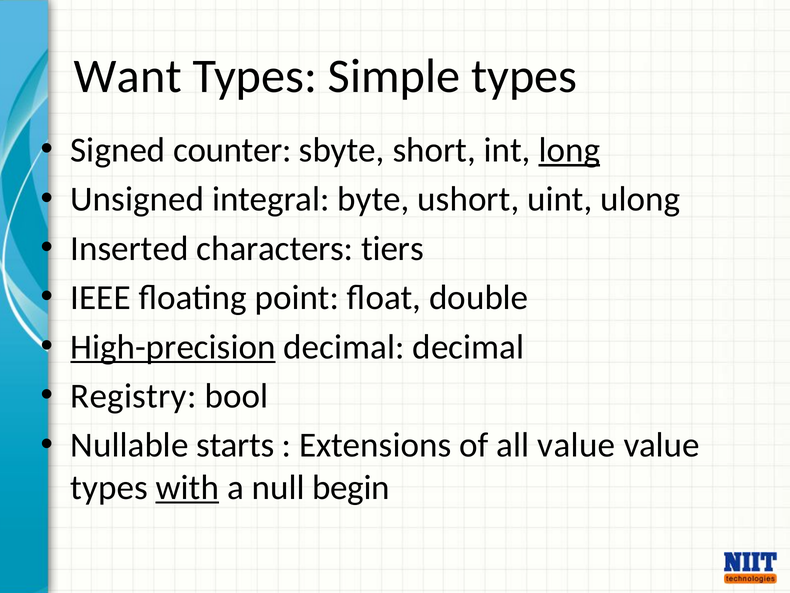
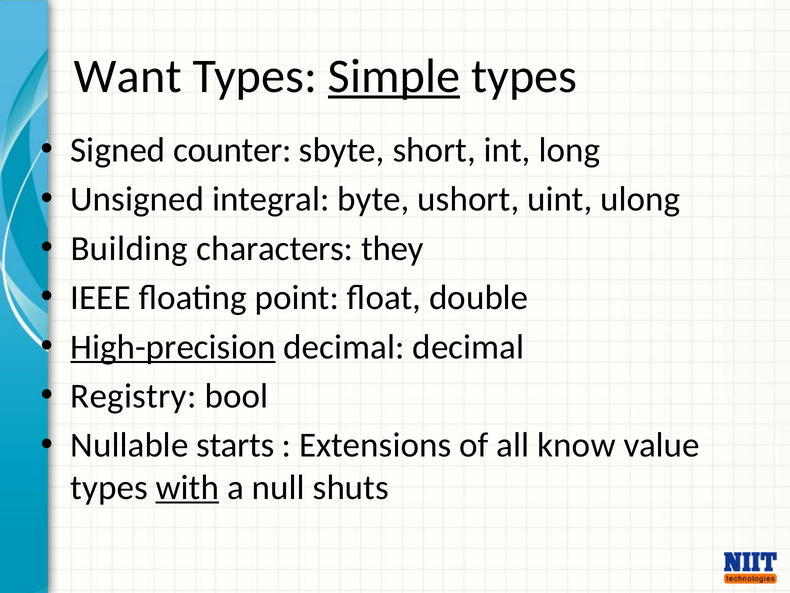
Simple underline: none -> present (394, 76)
long underline: present -> none (569, 150)
Inserted: Inserted -> Building (129, 248)
tiers: tiers -> they (393, 248)
all value: value -> know (576, 445)
begin: begin -> shuts (351, 487)
